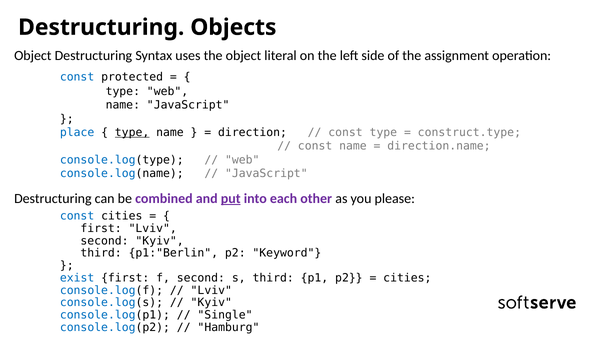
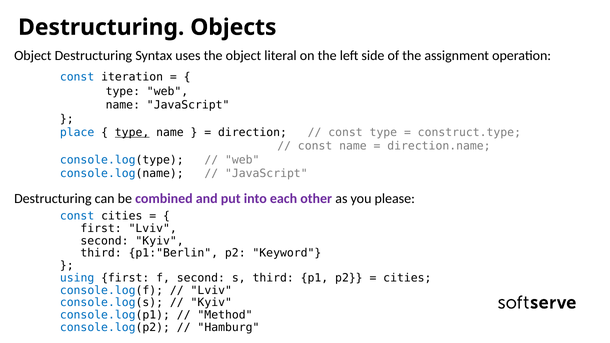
protected: protected -> iteration (132, 77)
put underline: present -> none (231, 199)
exist: exist -> using (77, 278)
Single: Single -> Method (225, 315)
